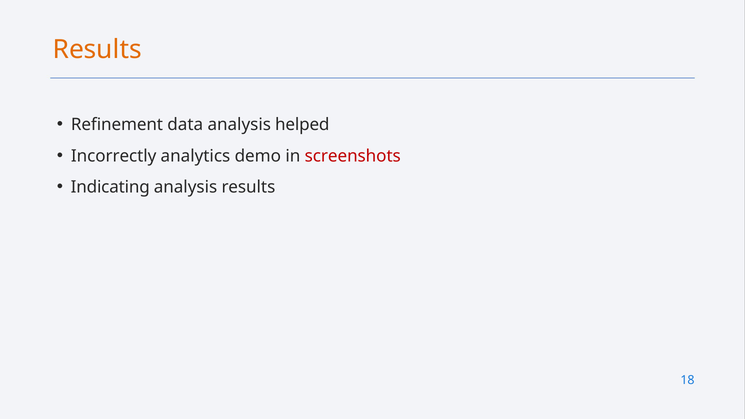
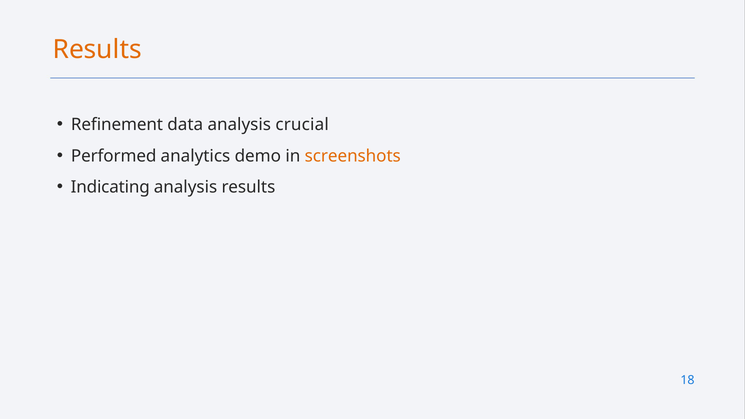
helped: helped -> crucial (302, 125)
Incorrectly: Incorrectly -> Performed (114, 156)
screenshots colour: red -> orange (353, 156)
